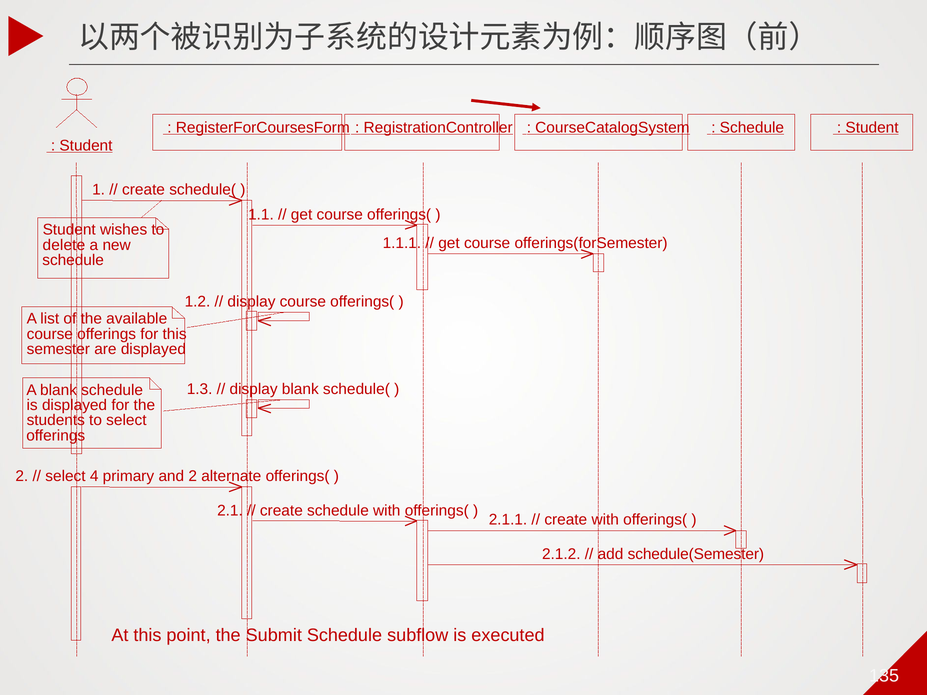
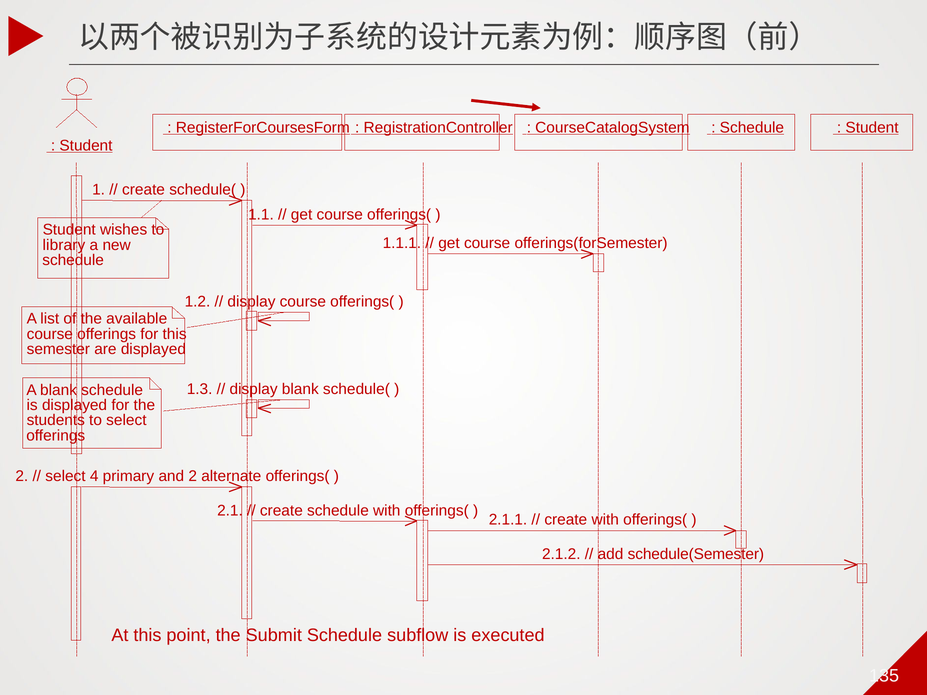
delete: delete -> library (64, 245)
